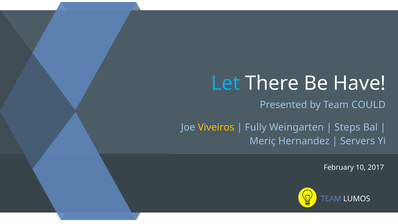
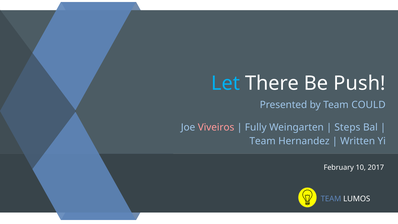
Have: Have -> Push (359, 83)
Viveiros colour: yellow -> pink (216, 127)
Meriç: Meriç -> Team (263, 141)
Servers: Servers -> Written (358, 141)
